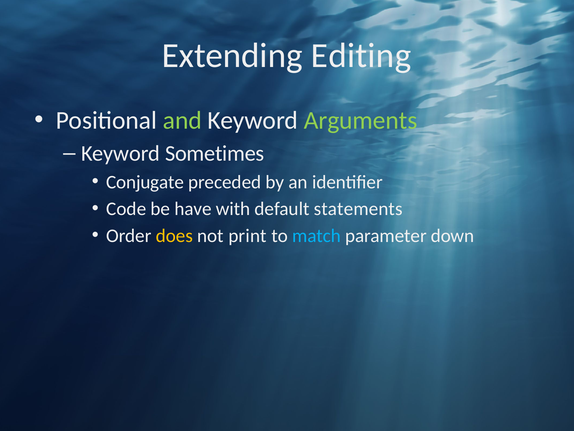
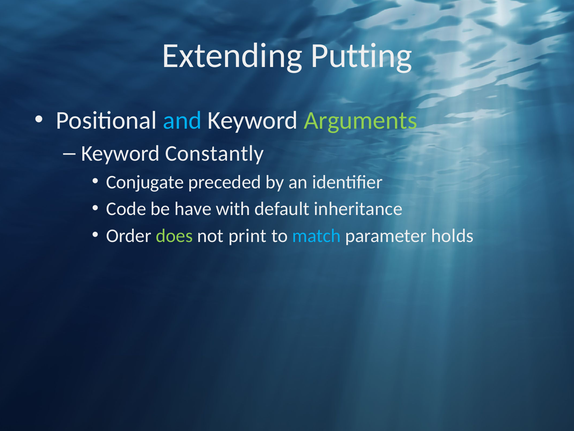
Editing: Editing -> Putting (361, 56)
and colour: light green -> light blue (182, 120)
Sometimes: Sometimes -> Constantly (214, 153)
statements: statements -> inheritance (358, 209)
does colour: yellow -> light green (174, 235)
down: down -> holds (452, 235)
